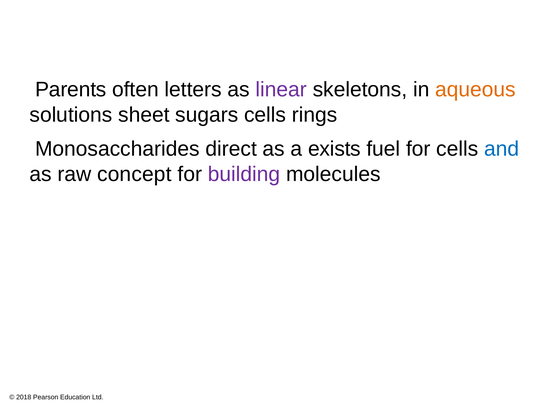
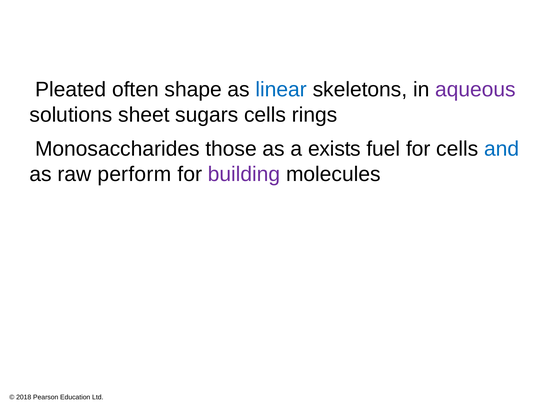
Parents: Parents -> Pleated (71, 89)
letters: letters -> shape (193, 89)
linear colour: purple -> blue (281, 89)
aqueous colour: orange -> purple (476, 89)
direct: direct -> those (231, 149)
concept: concept -> perform (134, 174)
